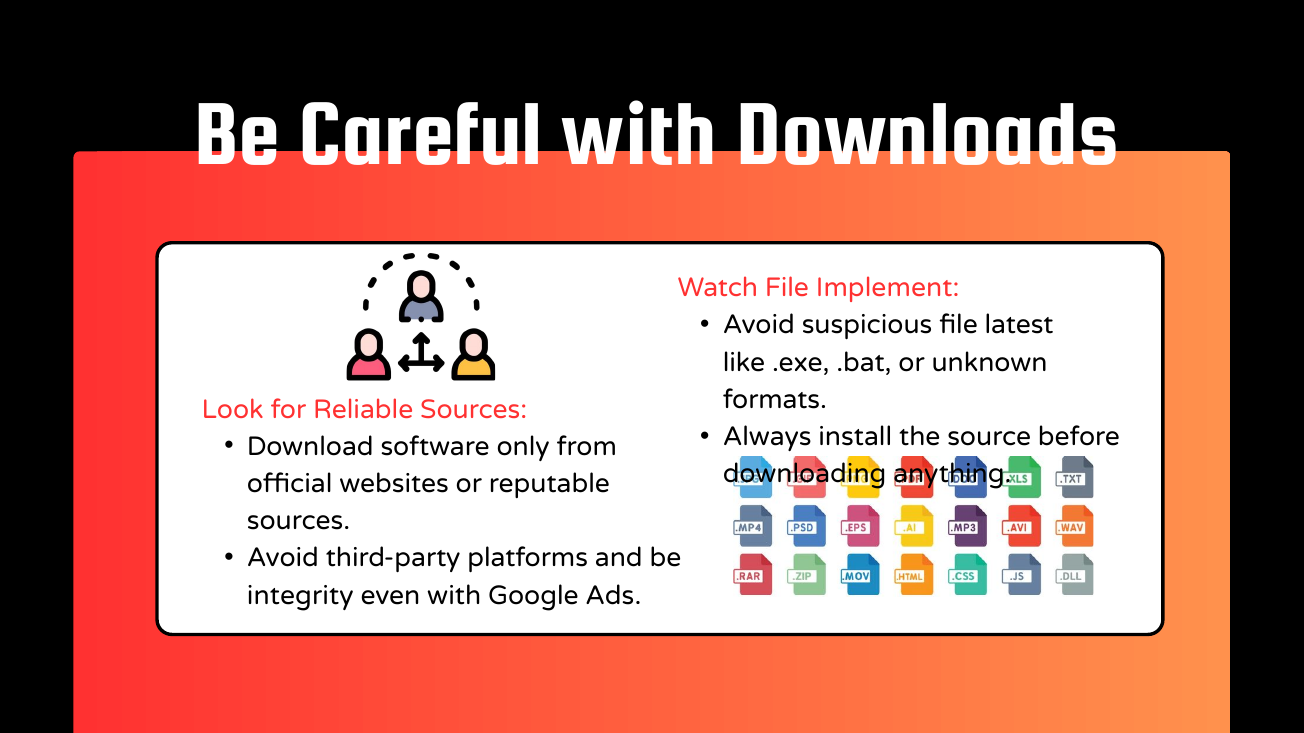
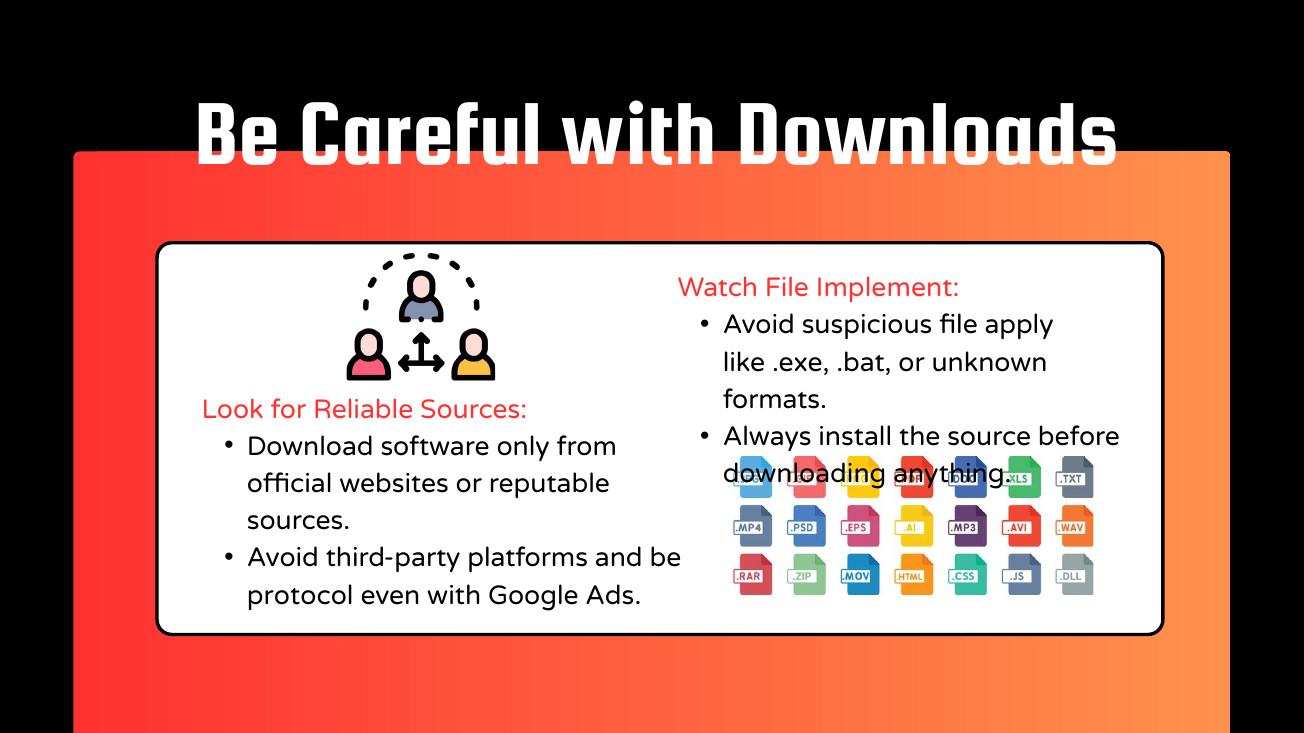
latest: latest -> apply (1019, 325)
integrity: integrity -> protocol (300, 596)
